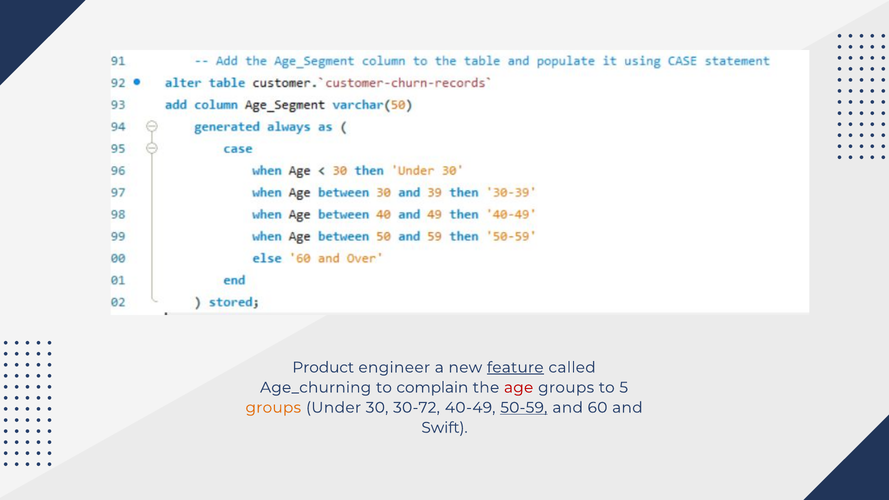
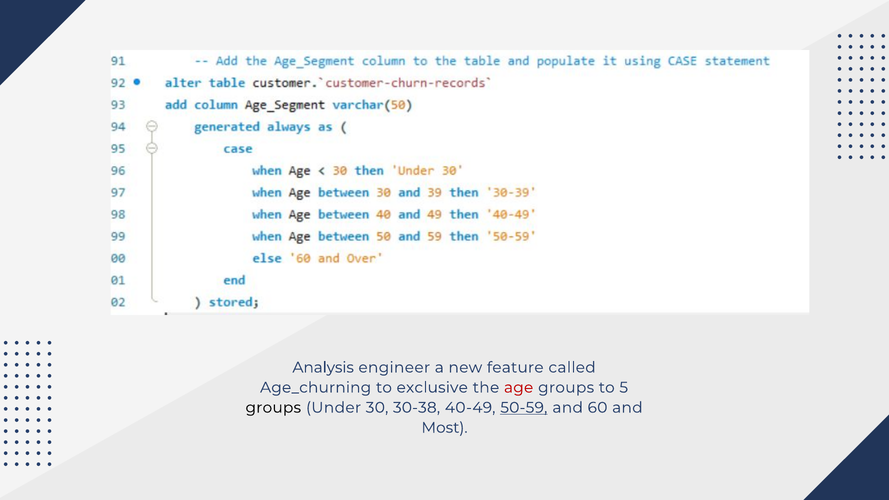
Product: Product -> Analysis (323, 367)
feature underline: present -> none (515, 367)
complain: complain -> exclusive (432, 388)
groups colour: orange -> black (273, 408)
30-72: 30-72 -> 30-38 (417, 408)
Swift: Swift -> Most (444, 428)
